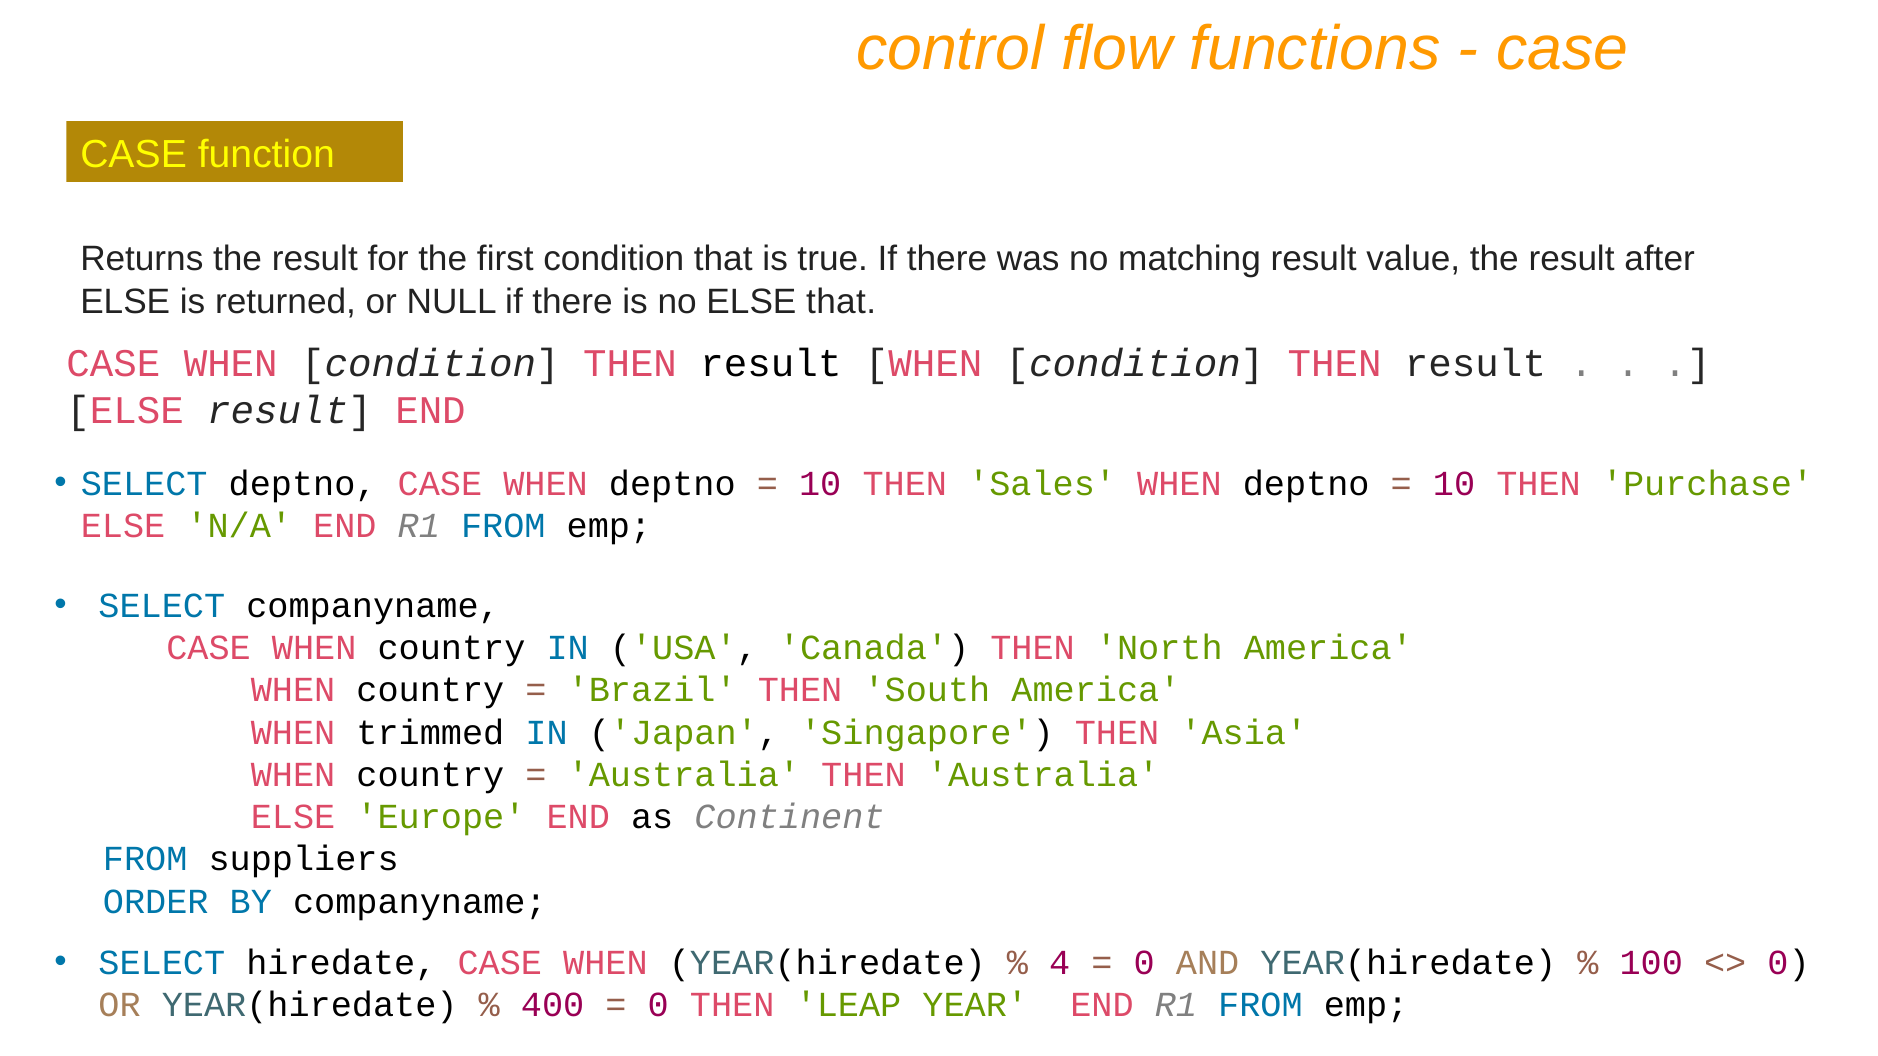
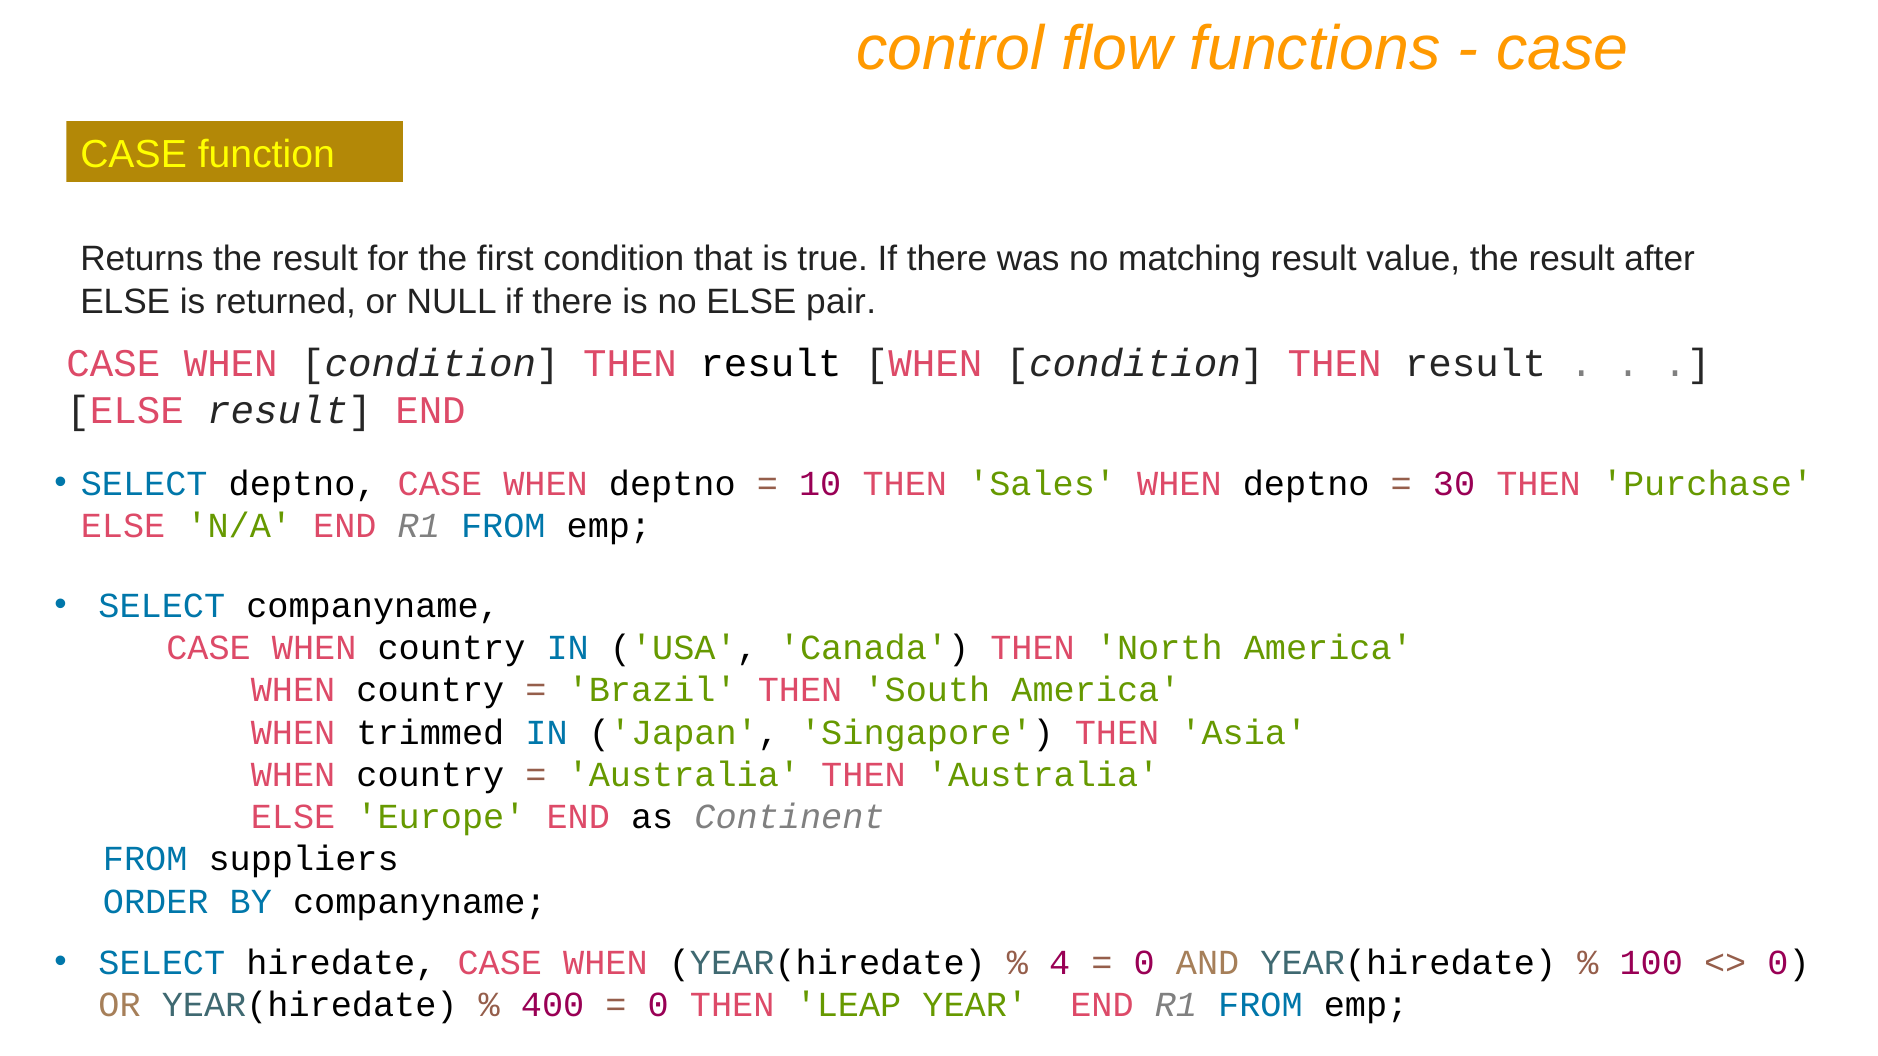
ELSE that: that -> pair (841, 302)
10: 10 -> 30 (1454, 484)
